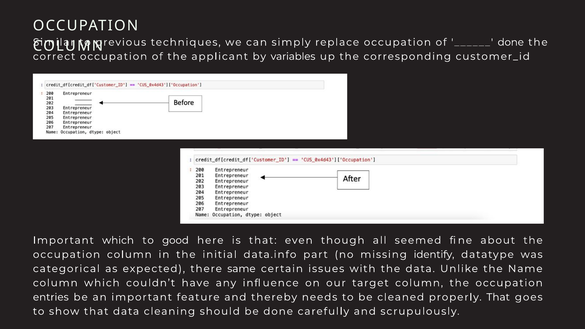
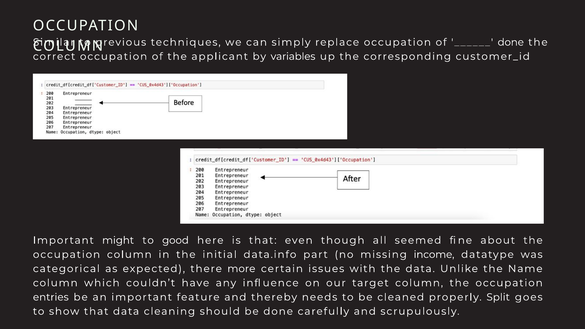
Important which: which -> might (118, 240)
identify: identify -> income (434, 255)
same: same -> more (241, 269)
properly That: That -> Split (498, 297)
